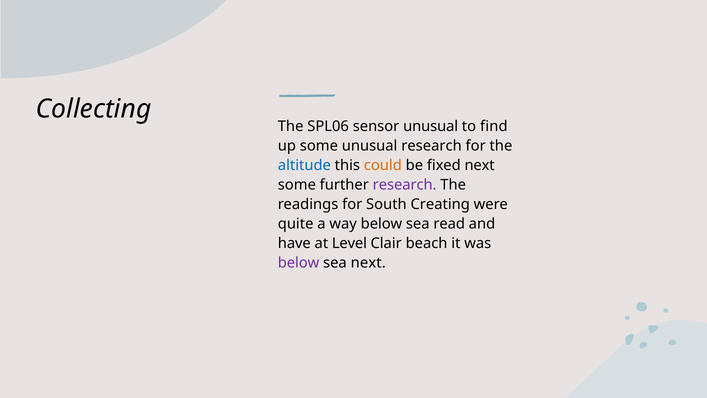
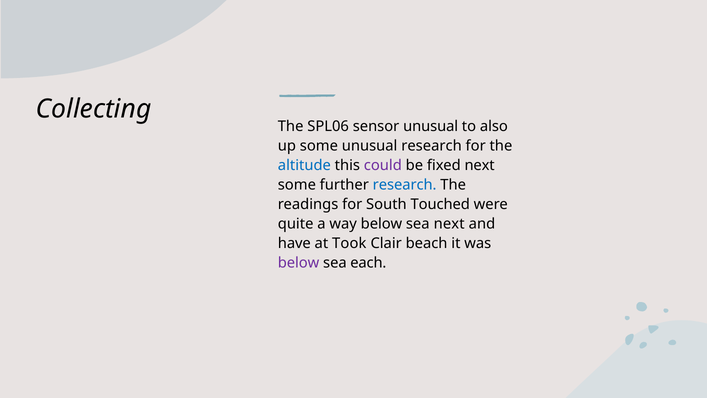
find: find -> also (494, 126)
could colour: orange -> purple (383, 165)
research colour: purple -> blue (405, 185)
Creating: Creating -> Touched (440, 204)
sea read: read -> next (449, 224)
Level: Level -> Took (349, 243)
sea next: next -> each (368, 262)
